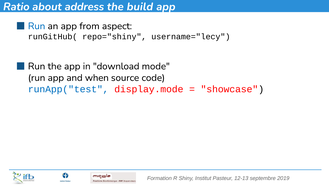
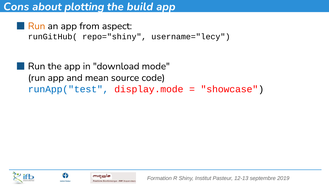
Ratio: Ratio -> Cons (16, 7)
address: address -> plotting (84, 7)
Run colour: blue -> orange (37, 26)
when: when -> mean (97, 78)
